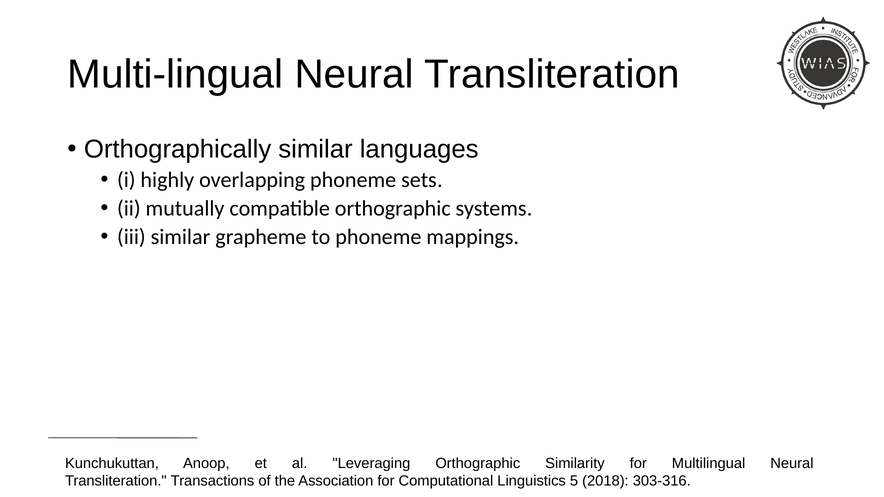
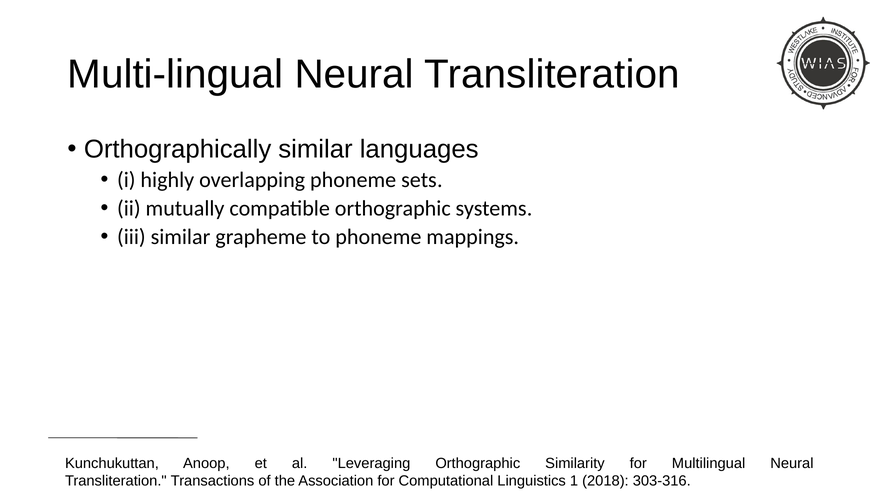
5: 5 -> 1 (574, 481)
